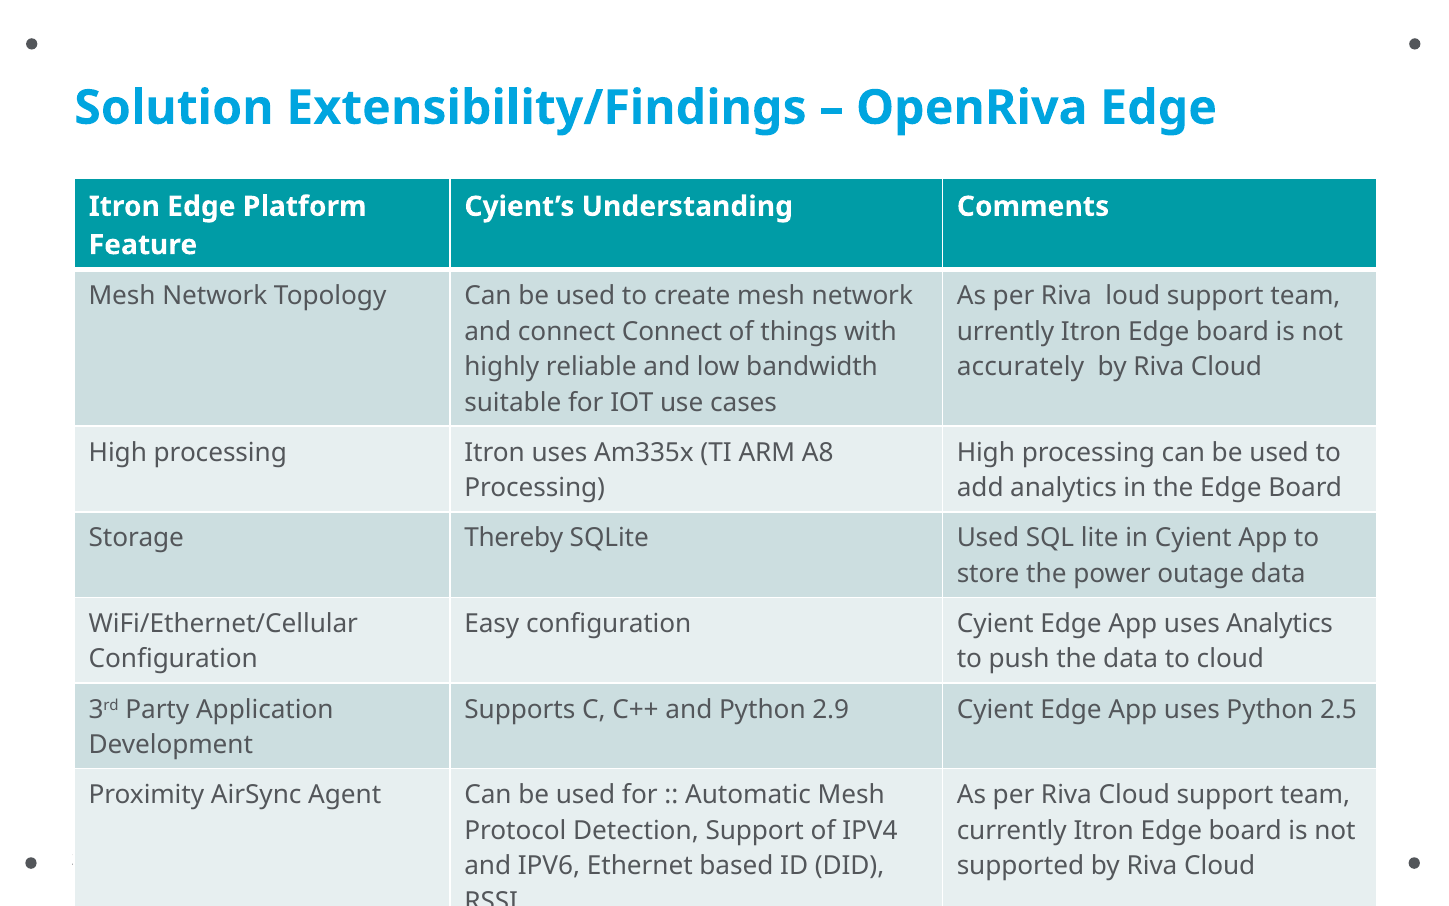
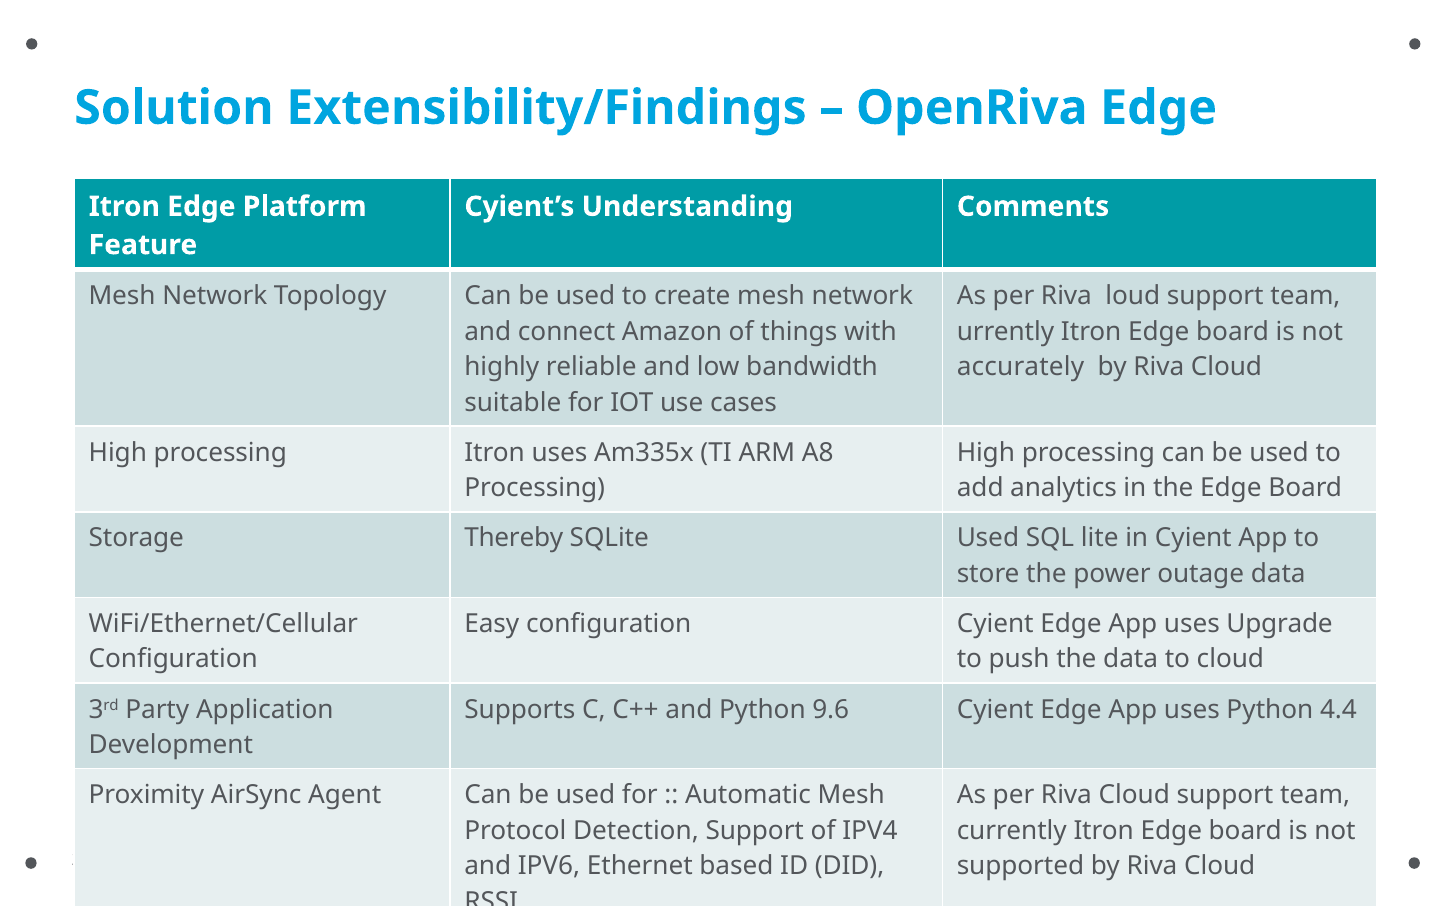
connect Connect: Connect -> Amazon (672, 332)
uses Analytics: Analytics -> Upgrade (1280, 624)
2.9: 2.9 -> 9.6 (831, 709)
2.5: 2.5 -> 4.4 (1338, 709)
